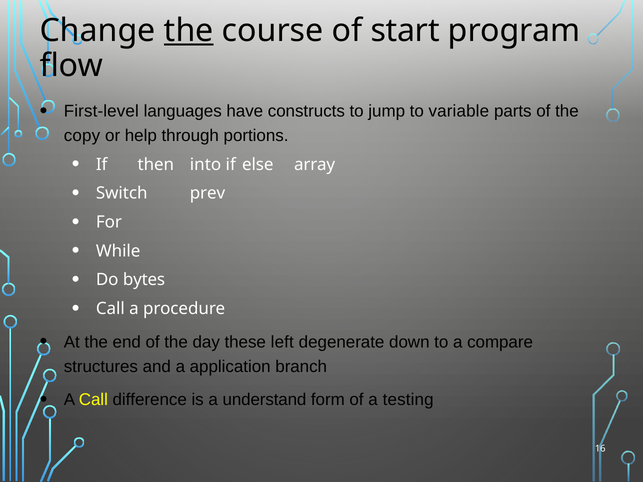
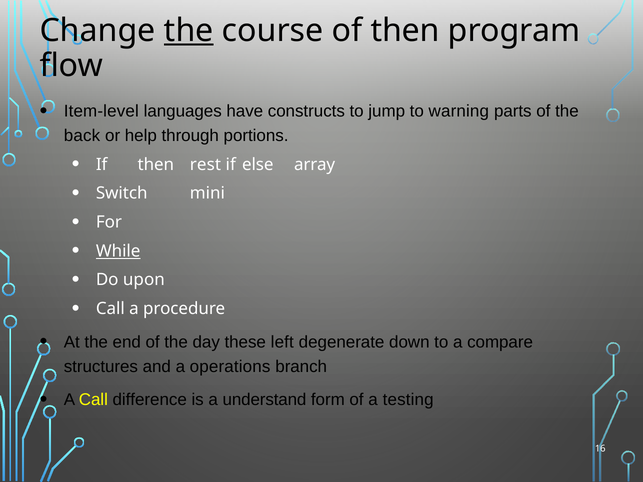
of start: start -> then (405, 31)
First-level: First-level -> Item-level (101, 111)
variable: variable -> warning (459, 111)
copy: copy -> back (82, 136)
into: into -> rest (205, 165)
prev: prev -> mini (207, 193)
While underline: none -> present (118, 251)
bytes: bytes -> upon (144, 280)
application: application -> operations (230, 367)
